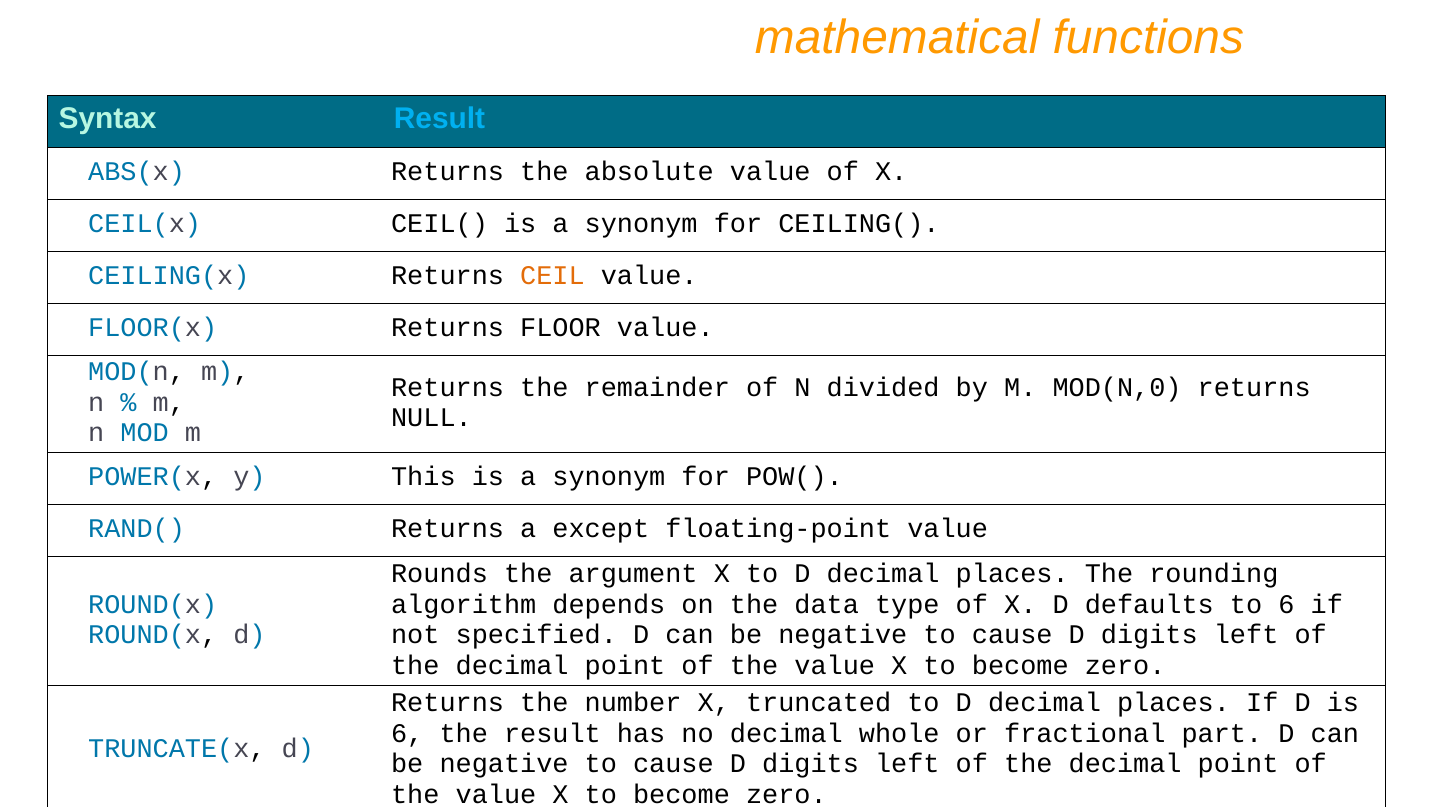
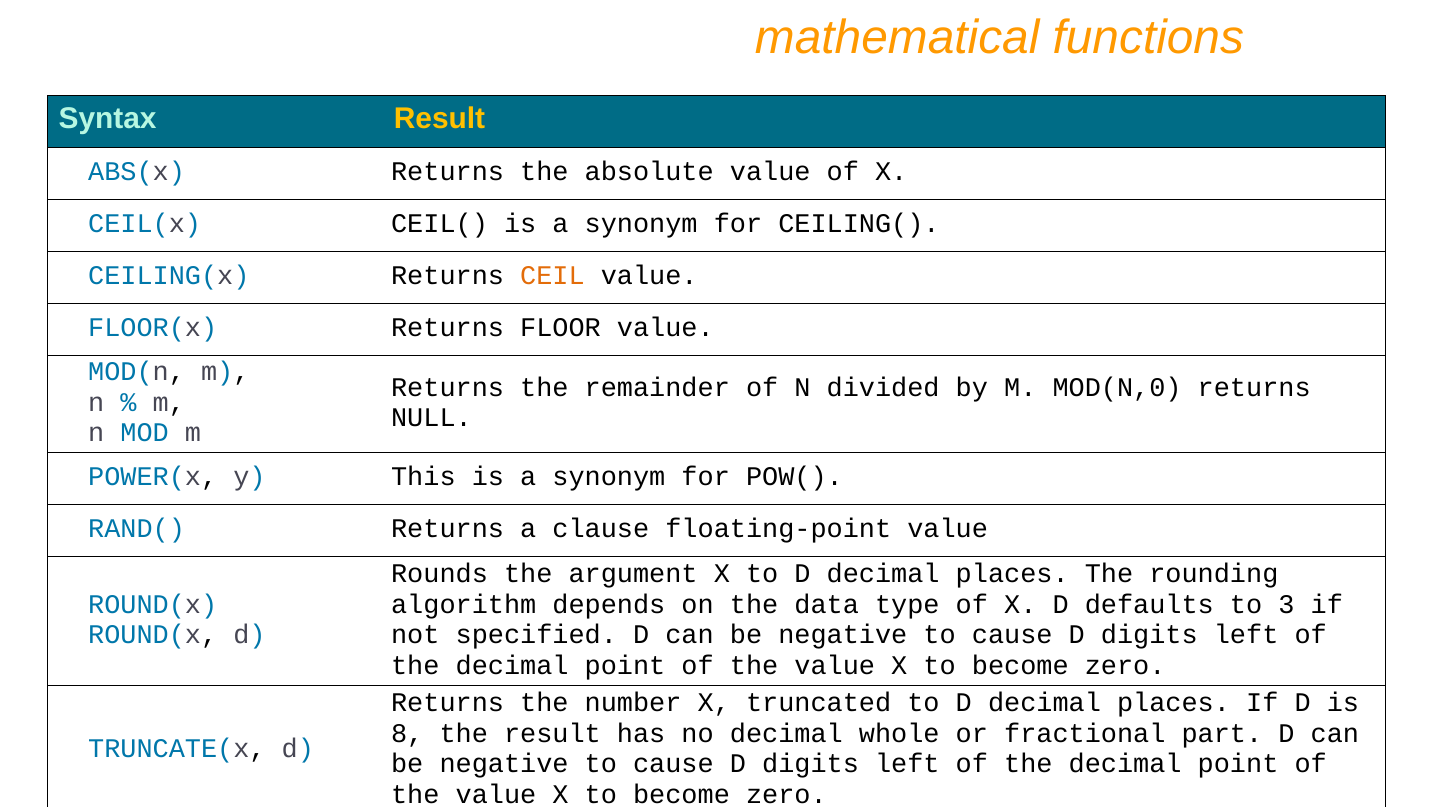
Result colour: light blue -> yellow (439, 118)
except: except -> clause (601, 529)
to 6: 6 -> 3 (1286, 604)
6: 6 -> 8 (407, 733)
